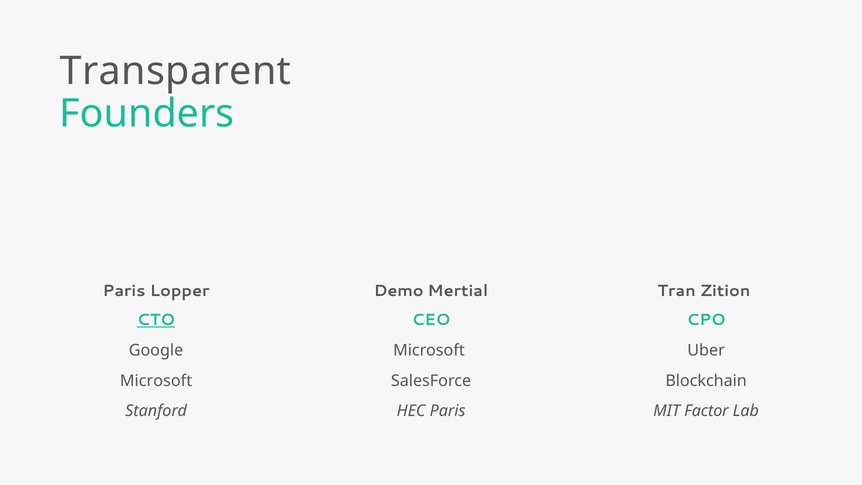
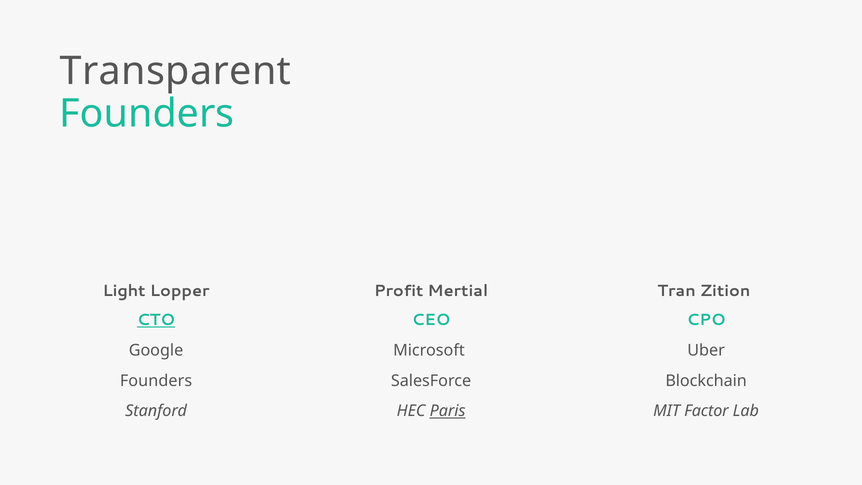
Paris: Paris -> Light (124, 291)
Demo: Demo -> Profit (399, 291)
Microsoft: Microsoft -> Founders (156, 381)
Paris underline: none -> present (448, 411)
